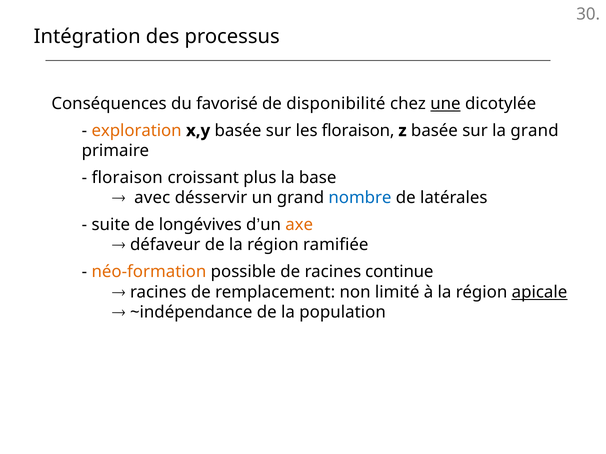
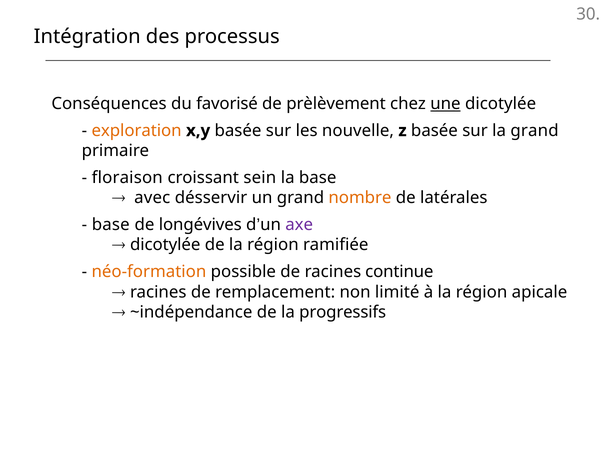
disponibilité: disponibilité -> prèlèvement (336, 104)
les floraison: floraison -> nouvelle (358, 131)
plus: plus -> sein (260, 178)
nombre colour: blue -> orange (360, 198)
suite: suite -> base (111, 225)
axe colour: orange -> purple (299, 225)
défaveur: défaveur -> dicotylée (165, 245)
apicale underline: present -> none (539, 292)
population: population -> progressifs (343, 313)
